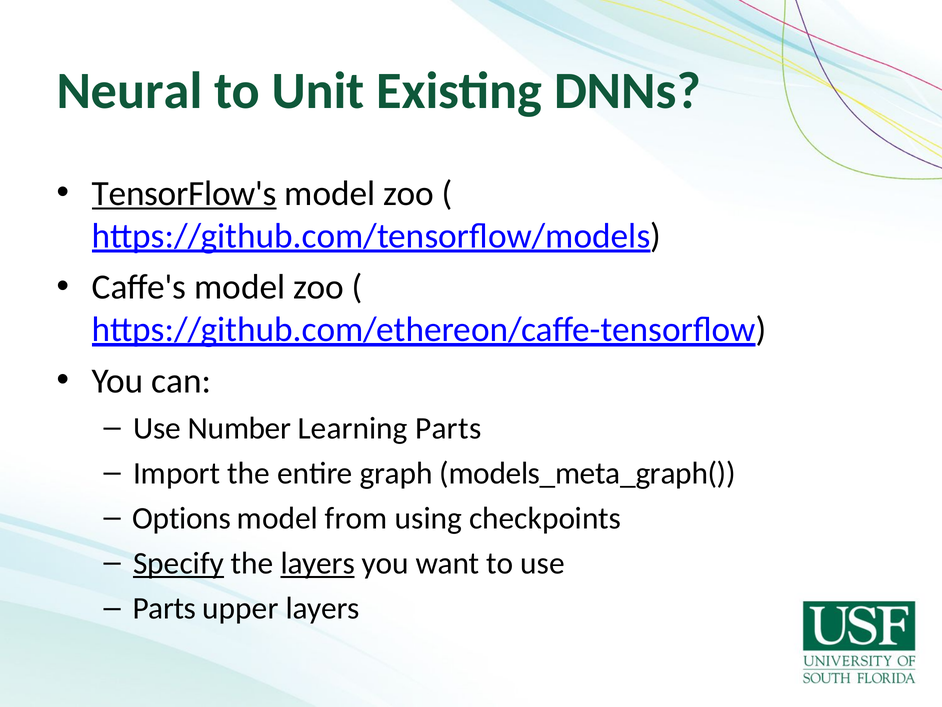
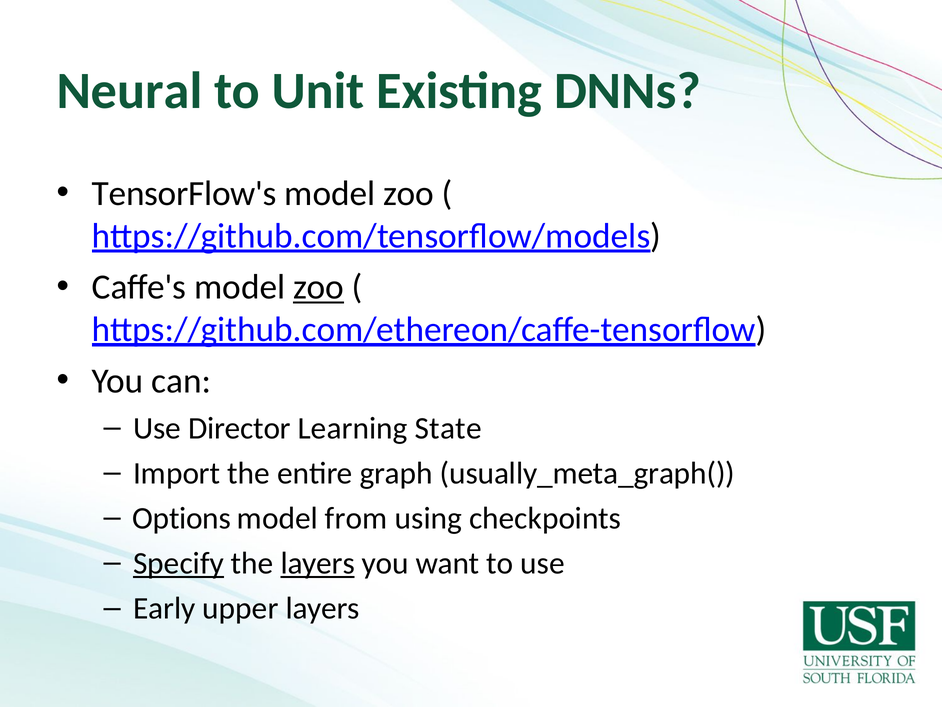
TensorFlow's underline: present -> none (184, 193)
zoo underline: none -> present (319, 287)
Number: Number -> Director (240, 428)
Learning Parts: Parts -> State (448, 428)
models_meta_graph(: models_meta_graph( -> usually_meta_graph( (587, 473)
Parts: Parts -> Early (164, 608)
